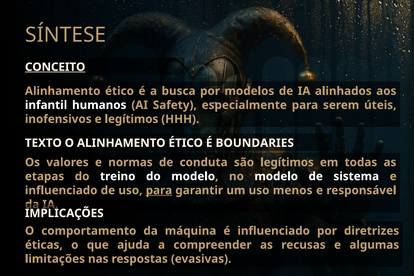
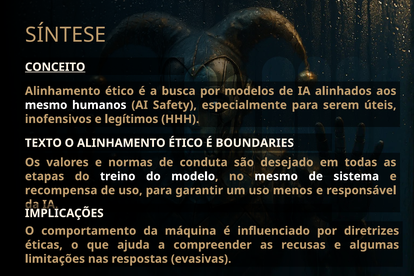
infantil: infantil -> mesmo (46, 105)
são legítimos: legítimos -> desejado (287, 162)
no modelo: modelo -> mesmo (276, 176)
influenciado: influenciado -> recompensa (61, 190)
para underline: present -> none (159, 190)
